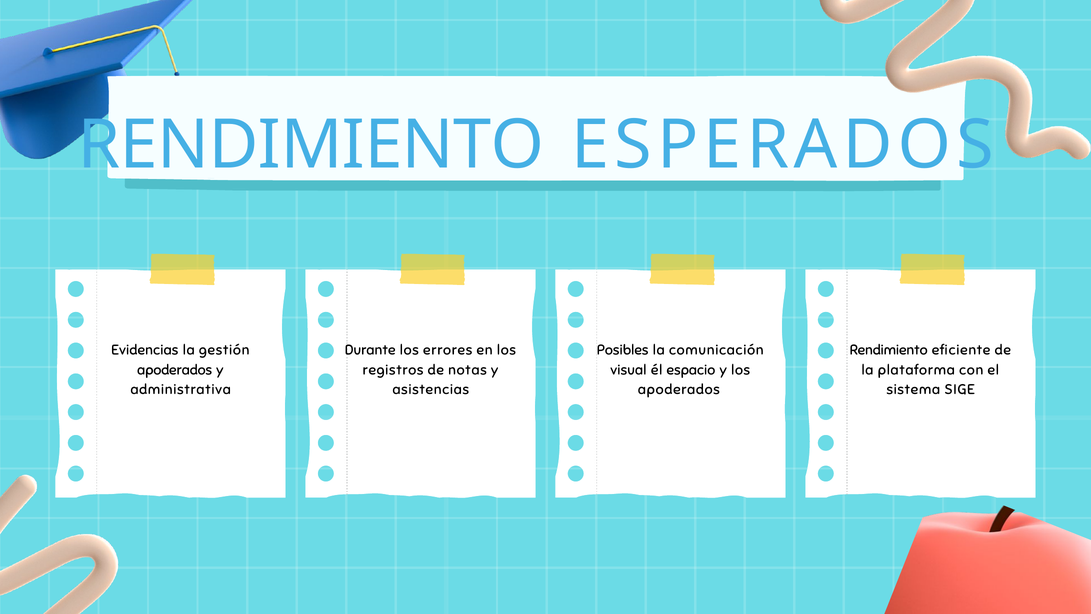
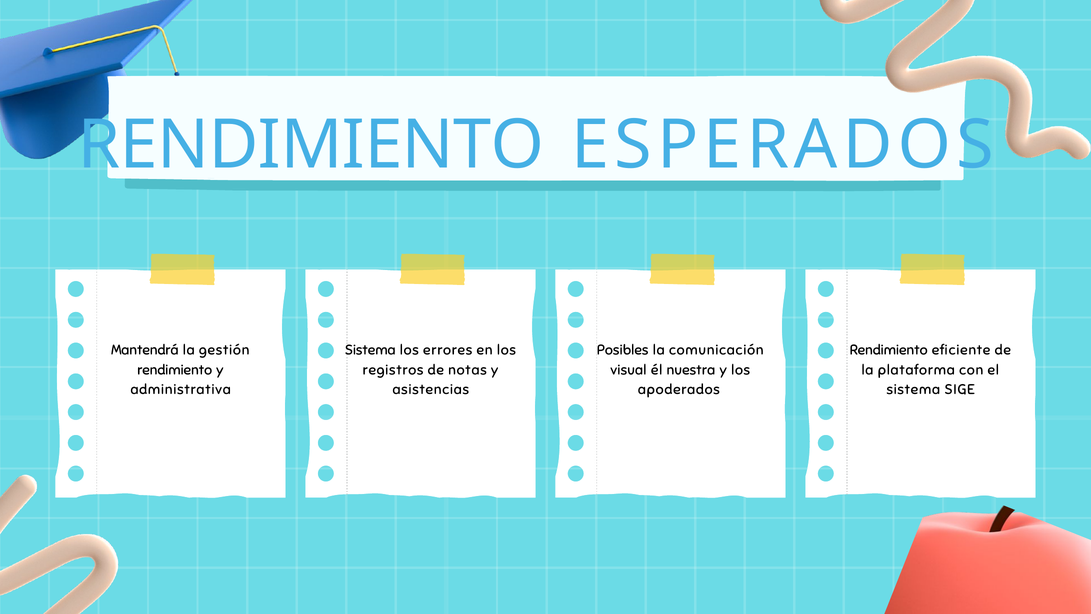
Evidencias: Evidencias -> Mantendrá (145, 350)
Durante: Durante -> Sistema (370, 350)
apoderados: apoderados -> rendimiento (175, 370)
espacio: espacio -> nuestra (691, 370)
